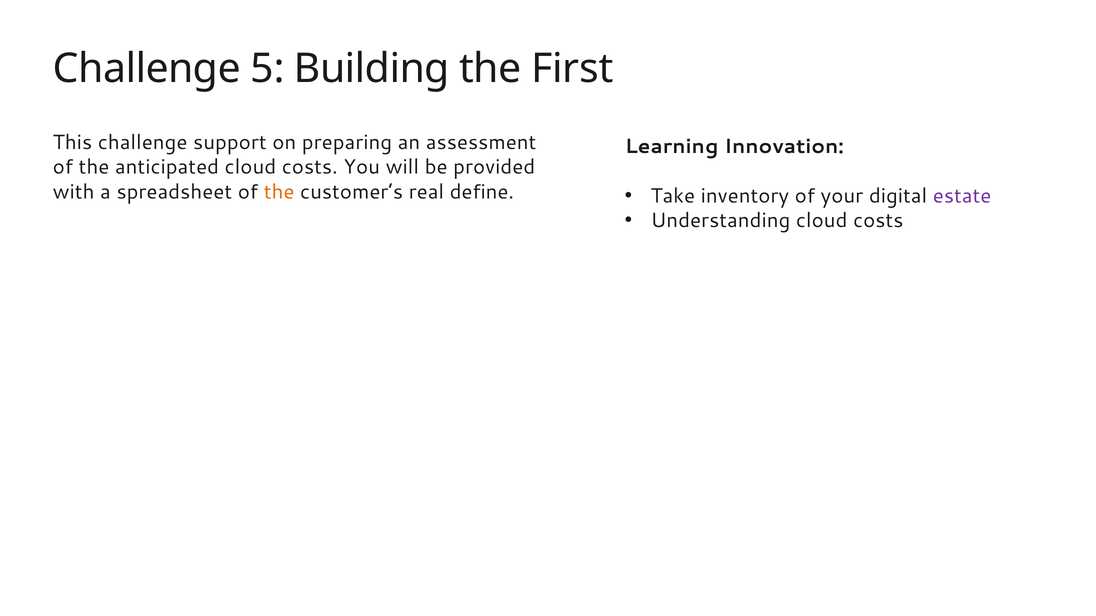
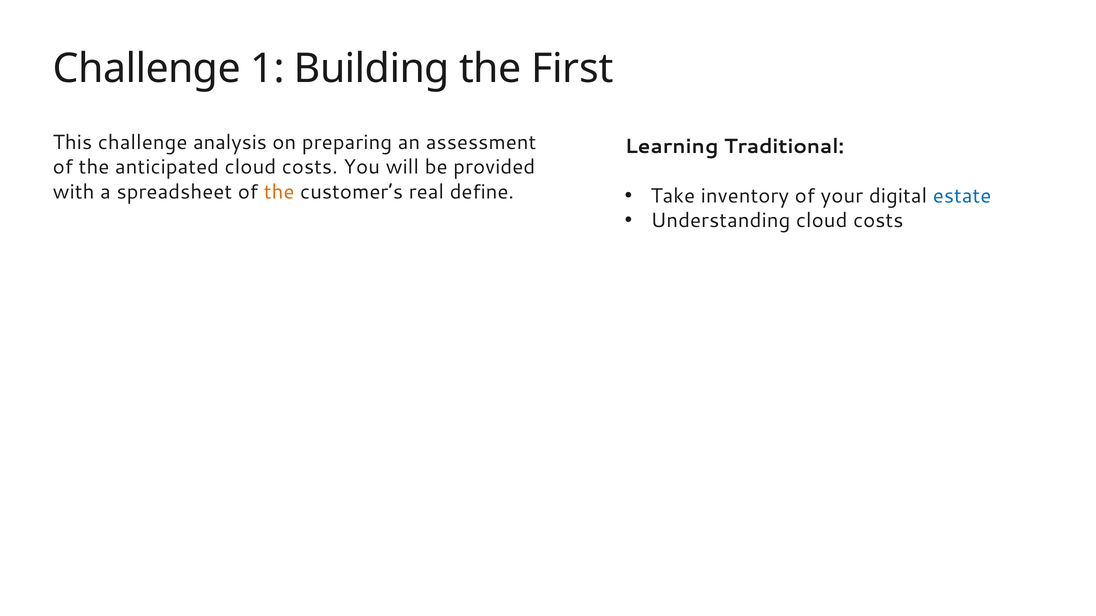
5: 5 -> 1 (268, 69)
support: support -> analysis (230, 143)
Innovation: Innovation -> Traditional (784, 147)
estate colour: purple -> blue (962, 196)
